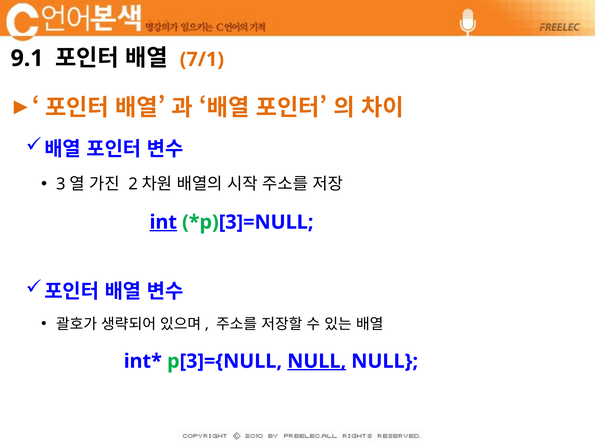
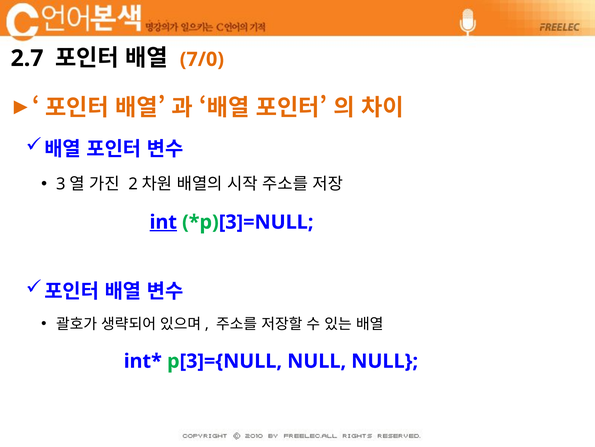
9.1: 9.1 -> 2.7 (27, 58)
7/1: 7/1 -> 7/0 (202, 59)
NULL underline: present -> none (317, 361)
